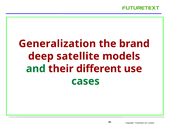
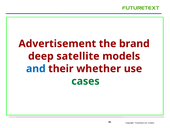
Generalization: Generalization -> Advertisement (57, 44)
and colour: green -> blue (36, 68)
different: different -> whether (99, 68)
